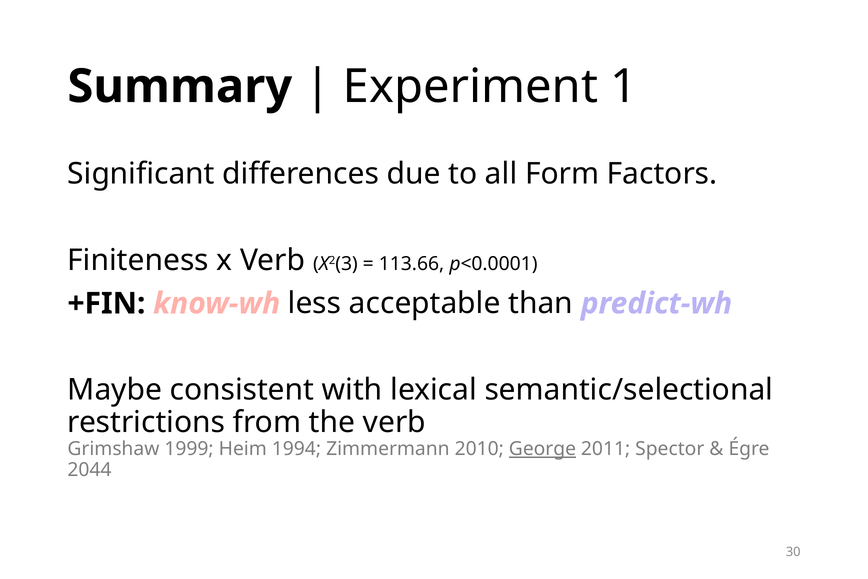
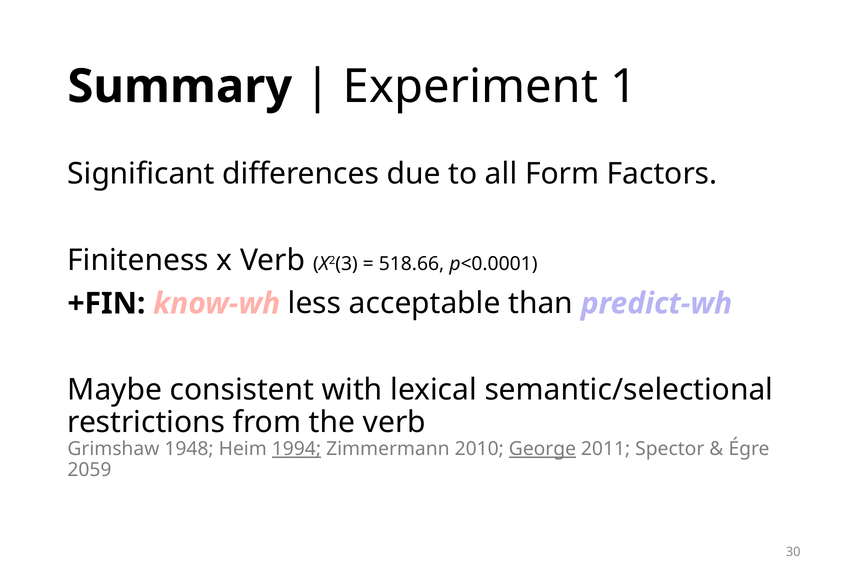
113.66: 113.66 -> 518.66 (412, 264)
1999: 1999 -> 1948 (189, 449)
1994 underline: none -> present (296, 449)
2044: 2044 -> 2059 (89, 470)
